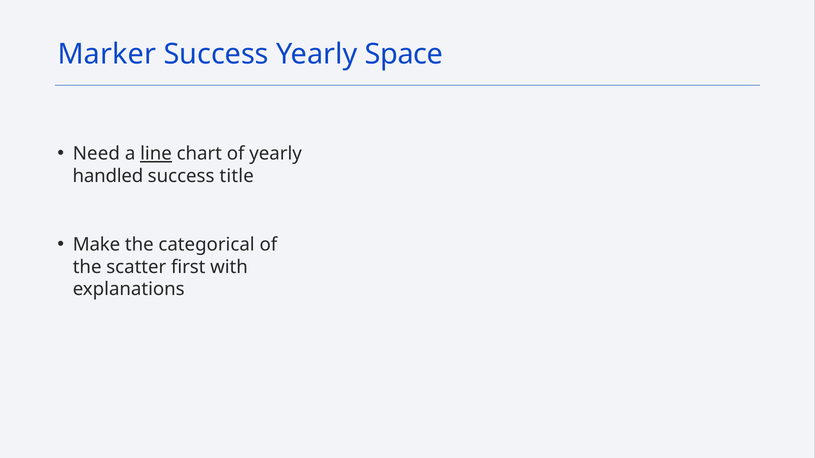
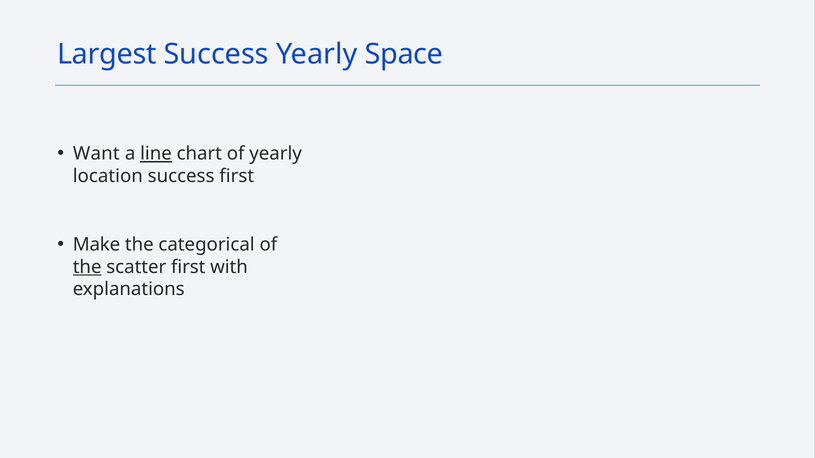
Marker: Marker -> Largest (107, 54)
Need: Need -> Want (96, 154)
handled: handled -> location (108, 176)
success title: title -> first (237, 176)
the underline: none -> present (87, 267)
